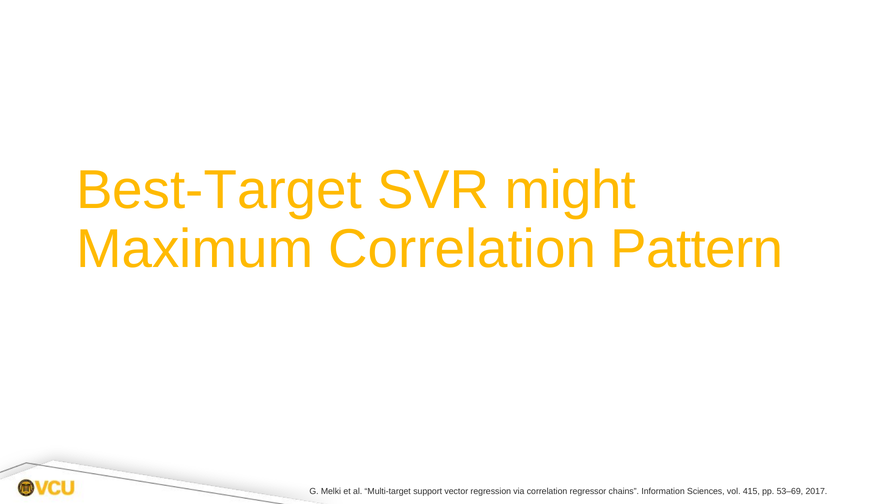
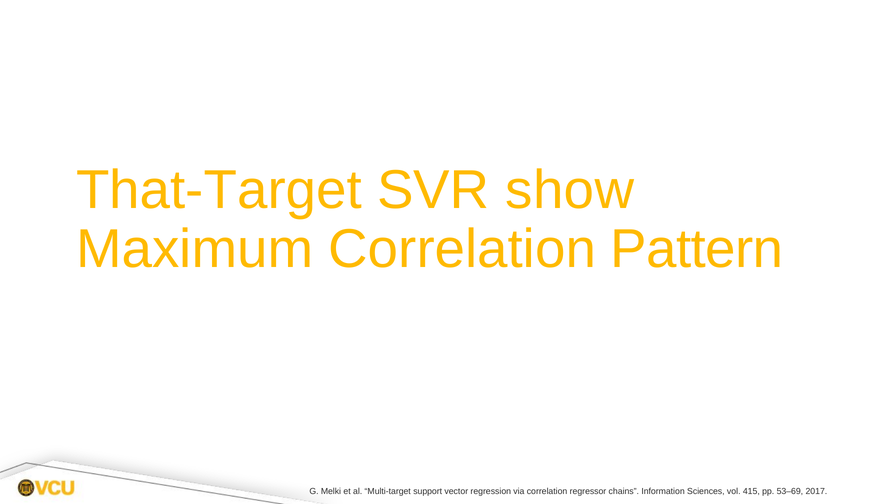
Best-Target: Best-Target -> That-Target (219, 190)
might: might -> show (570, 190)
